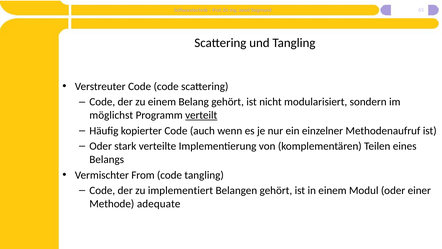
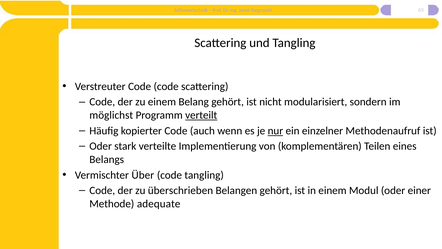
nur underline: none -> present (275, 131)
From: From -> Über (143, 175)
implementiert: implementiert -> überschrieben (180, 190)
